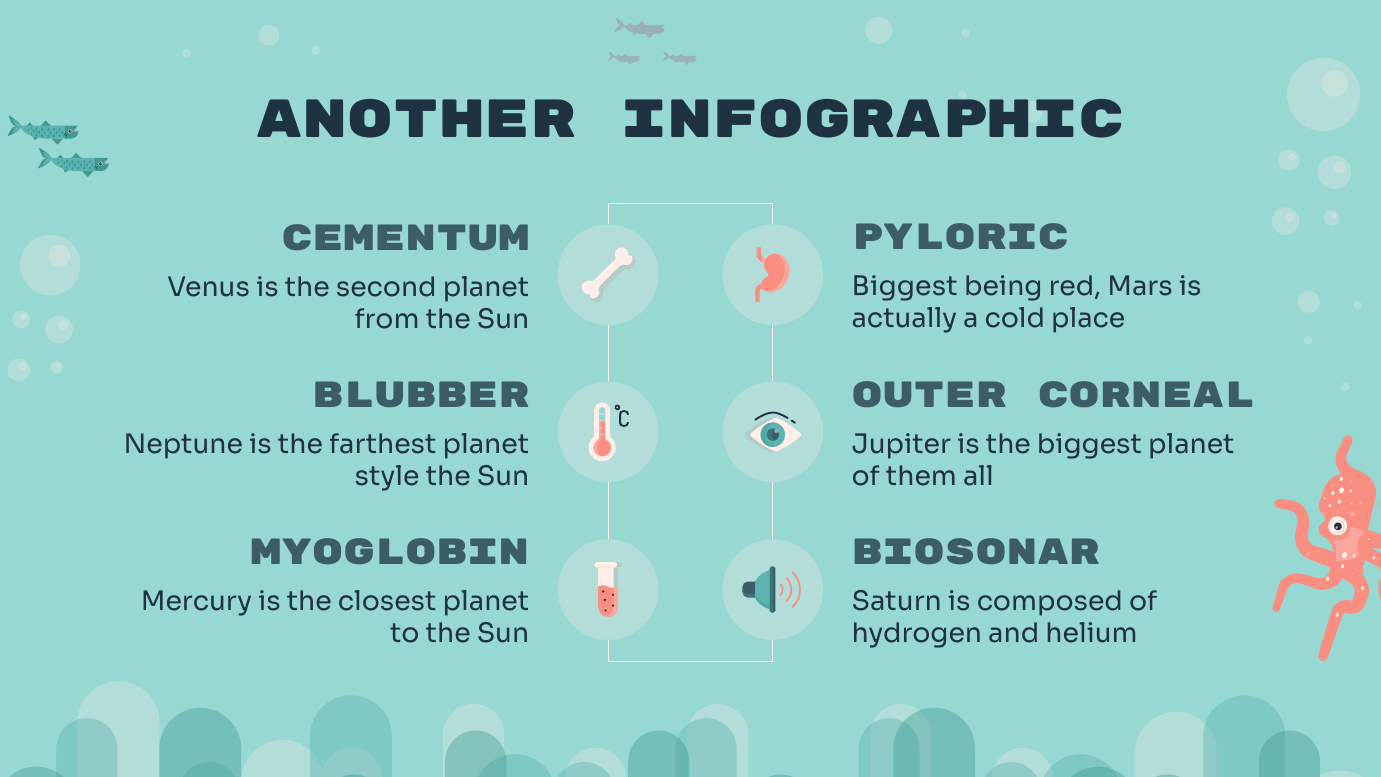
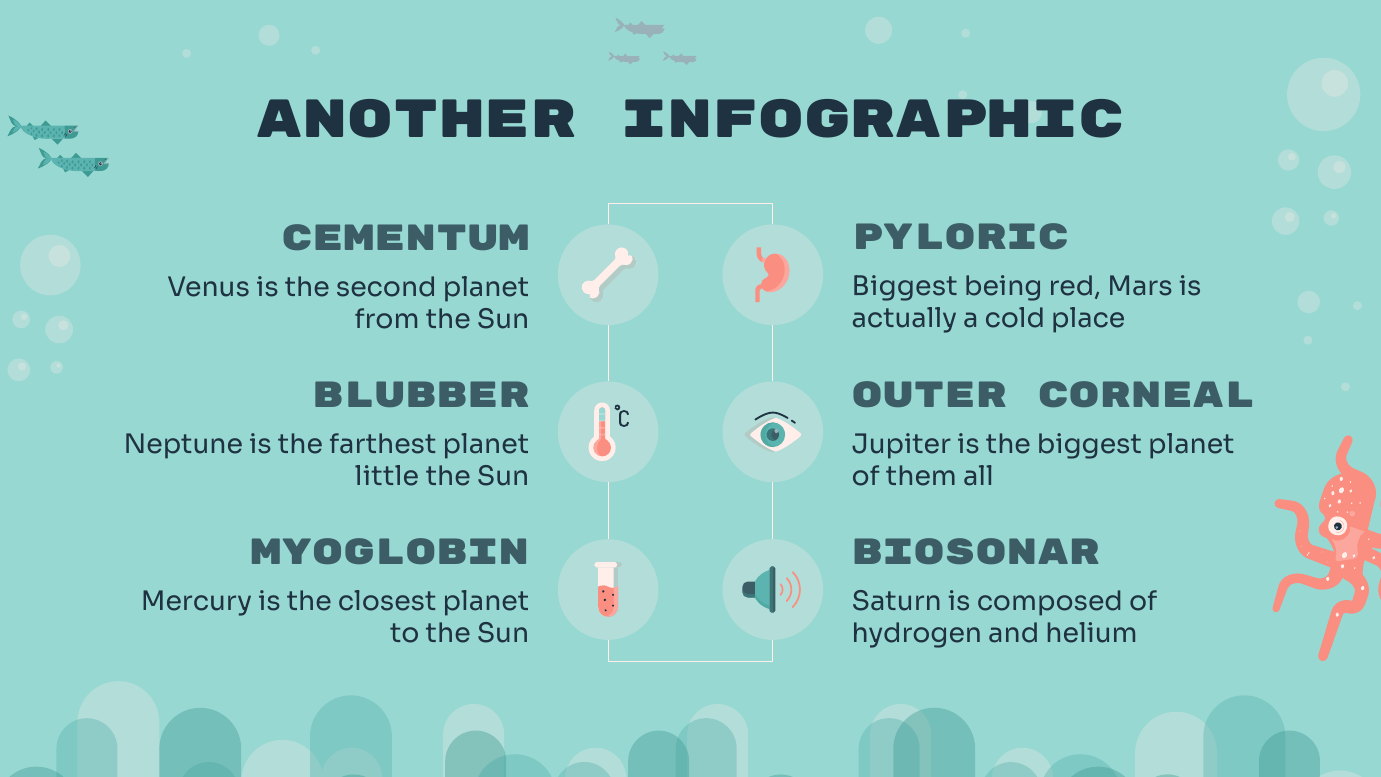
style: style -> little (387, 477)
